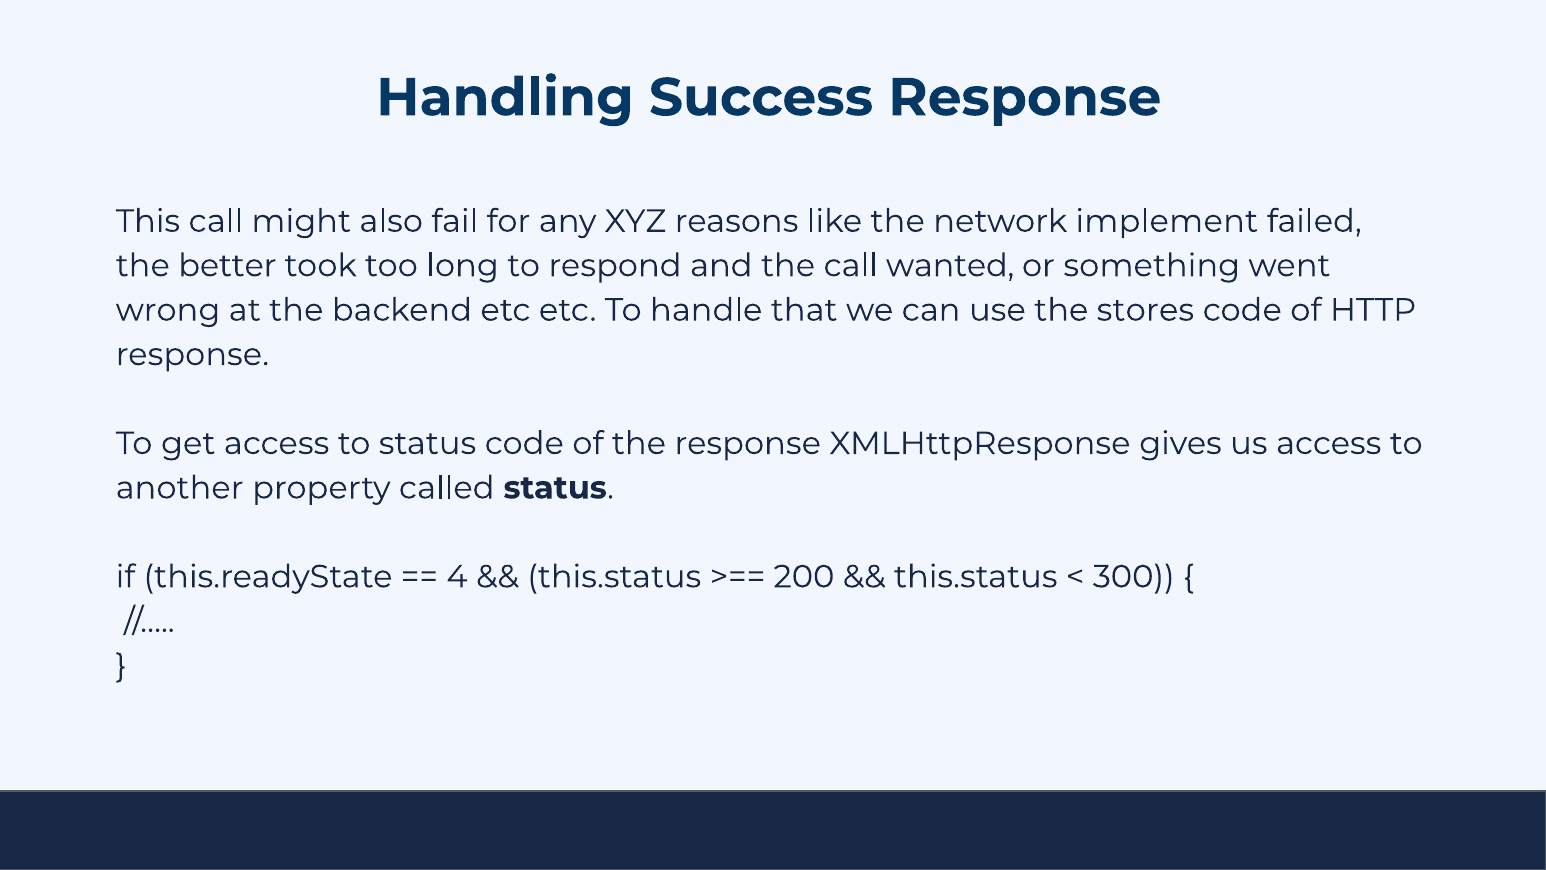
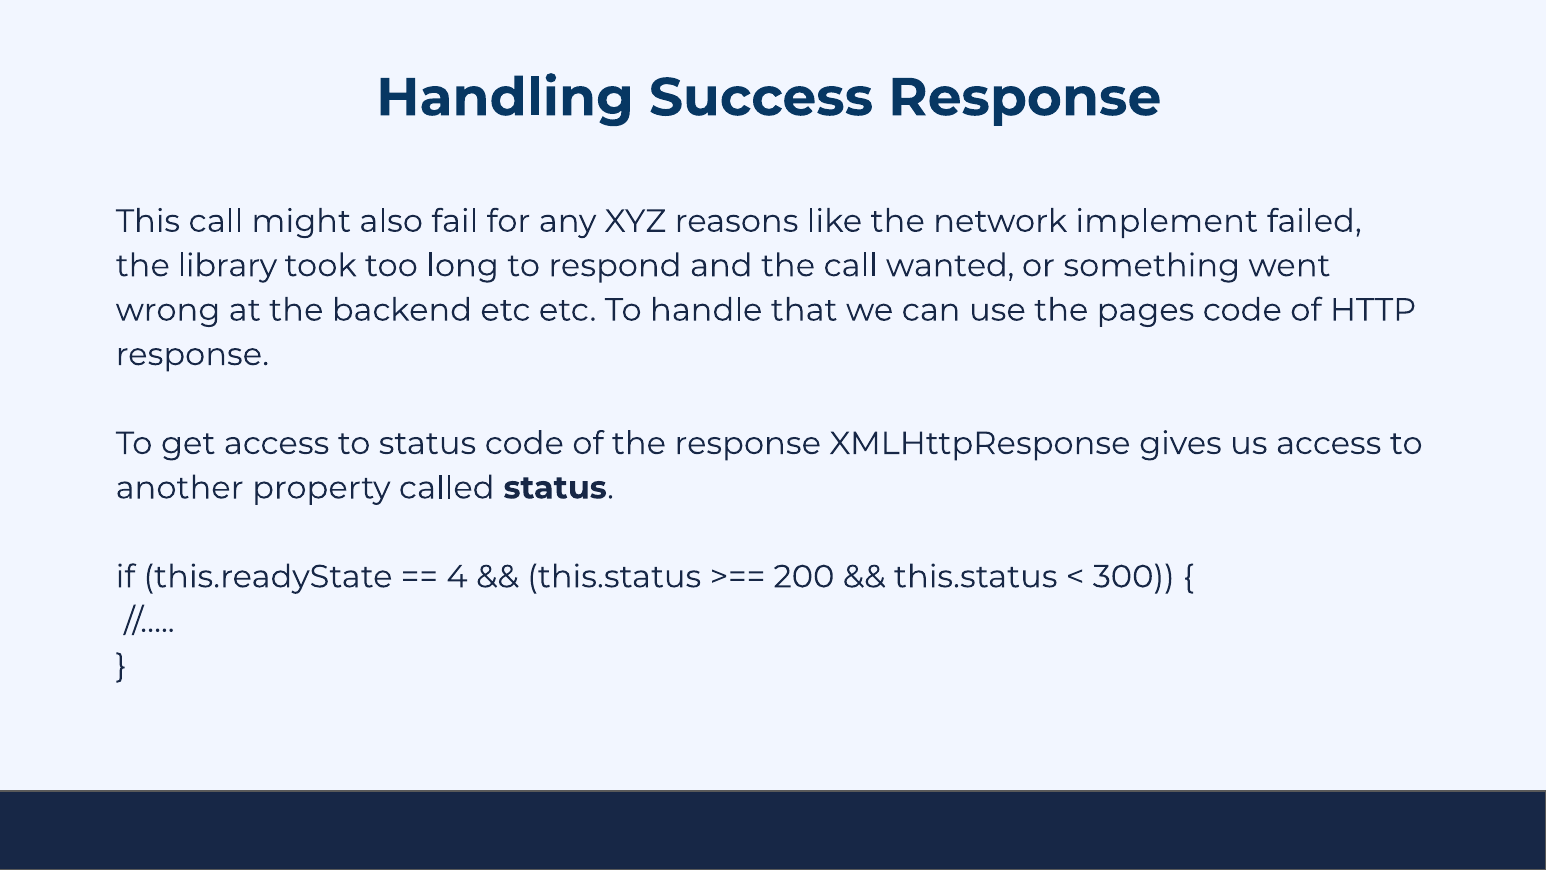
better: better -> library (227, 266)
stores: stores -> pages (1145, 310)
